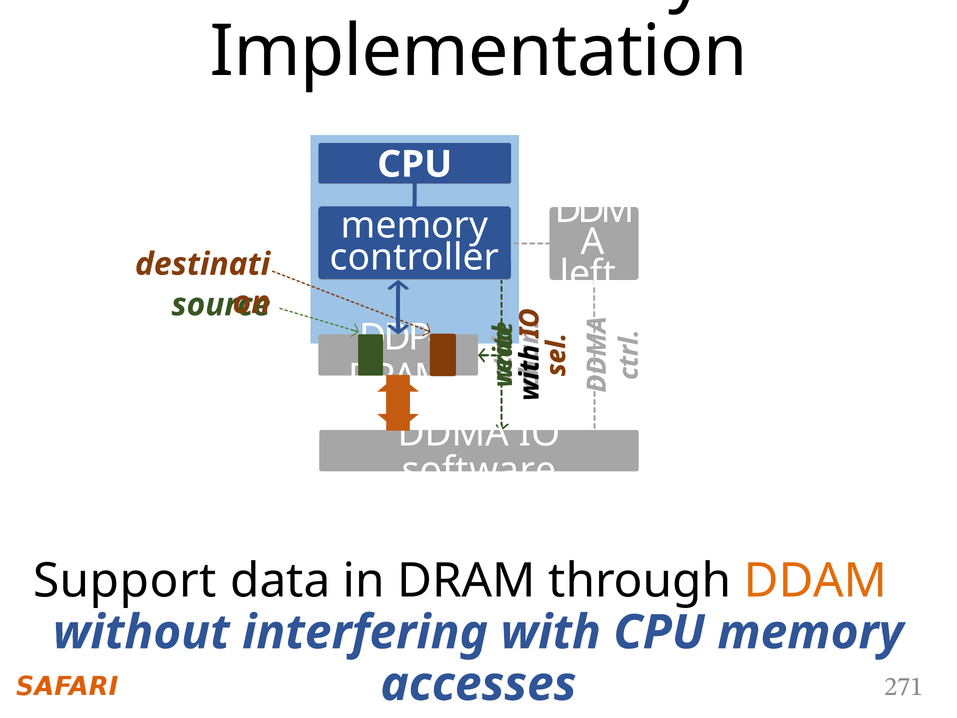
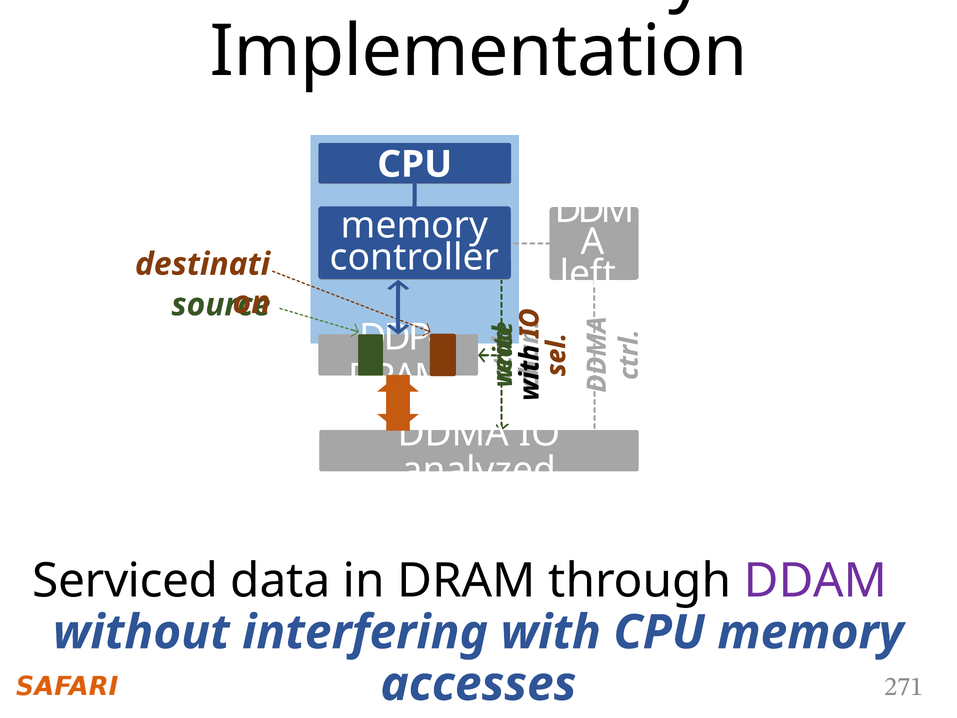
software: software -> analyzed (479, 470)
Support: Support -> Serviced (125, 581)
DDAM colour: orange -> purple (815, 581)
